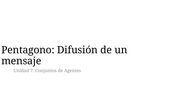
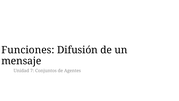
Pentagono: Pentagono -> Funciones (28, 50)
